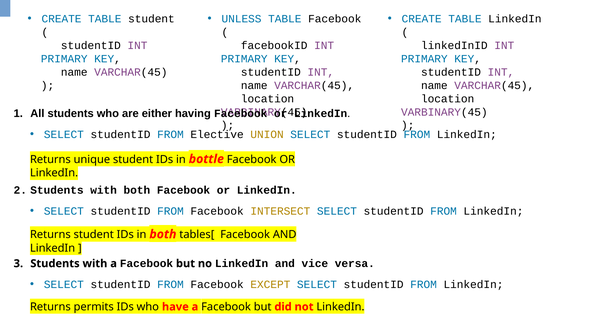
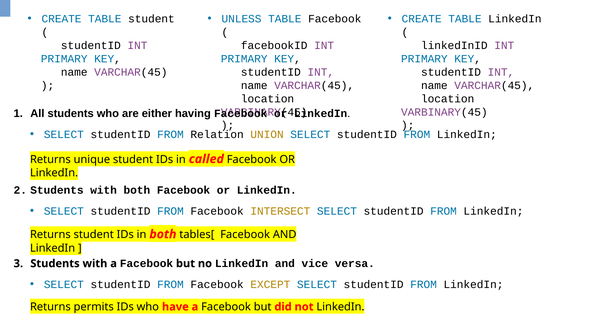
Elective: Elective -> Relation (217, 135)
bottle: bottle -> called (206, 159)
